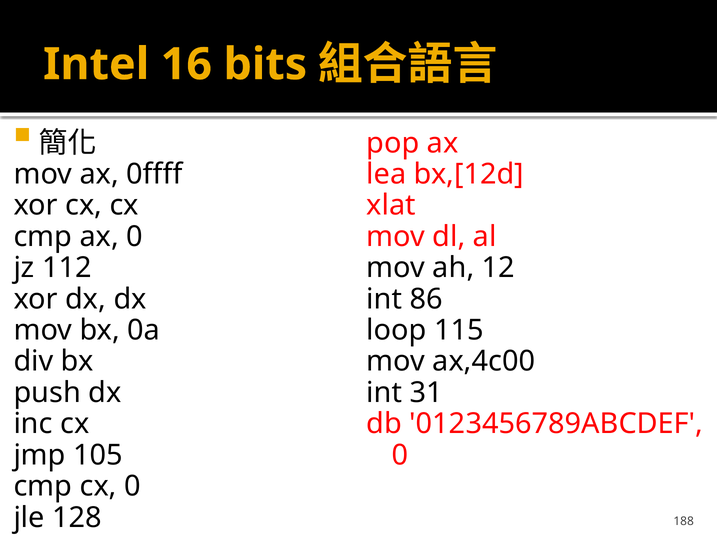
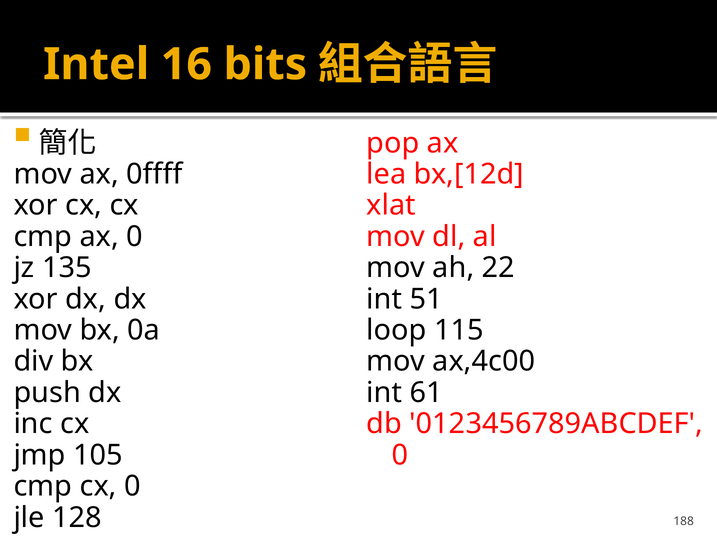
112: 112 -> 135 (67, 268)
12: 12 -> 22 (498, 268)
86: 86 -> 51 (426, 299)
31: 31 -> 61 (426, 392)
